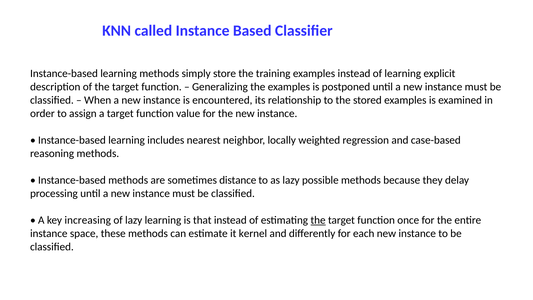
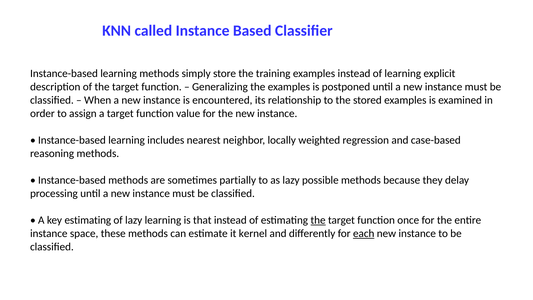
distance: distance -> partially (238, 180)
key increasing: increasing -> estimating (88, 220)
each underline: none -> present (364, 233)
